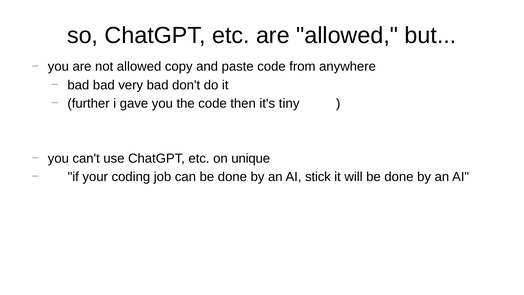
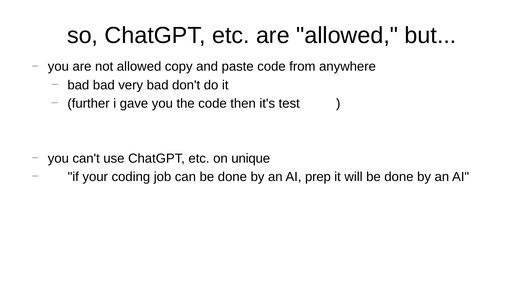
tiny: tiny -> test (289, 103)
stick: stick -> prep (318, 177)
